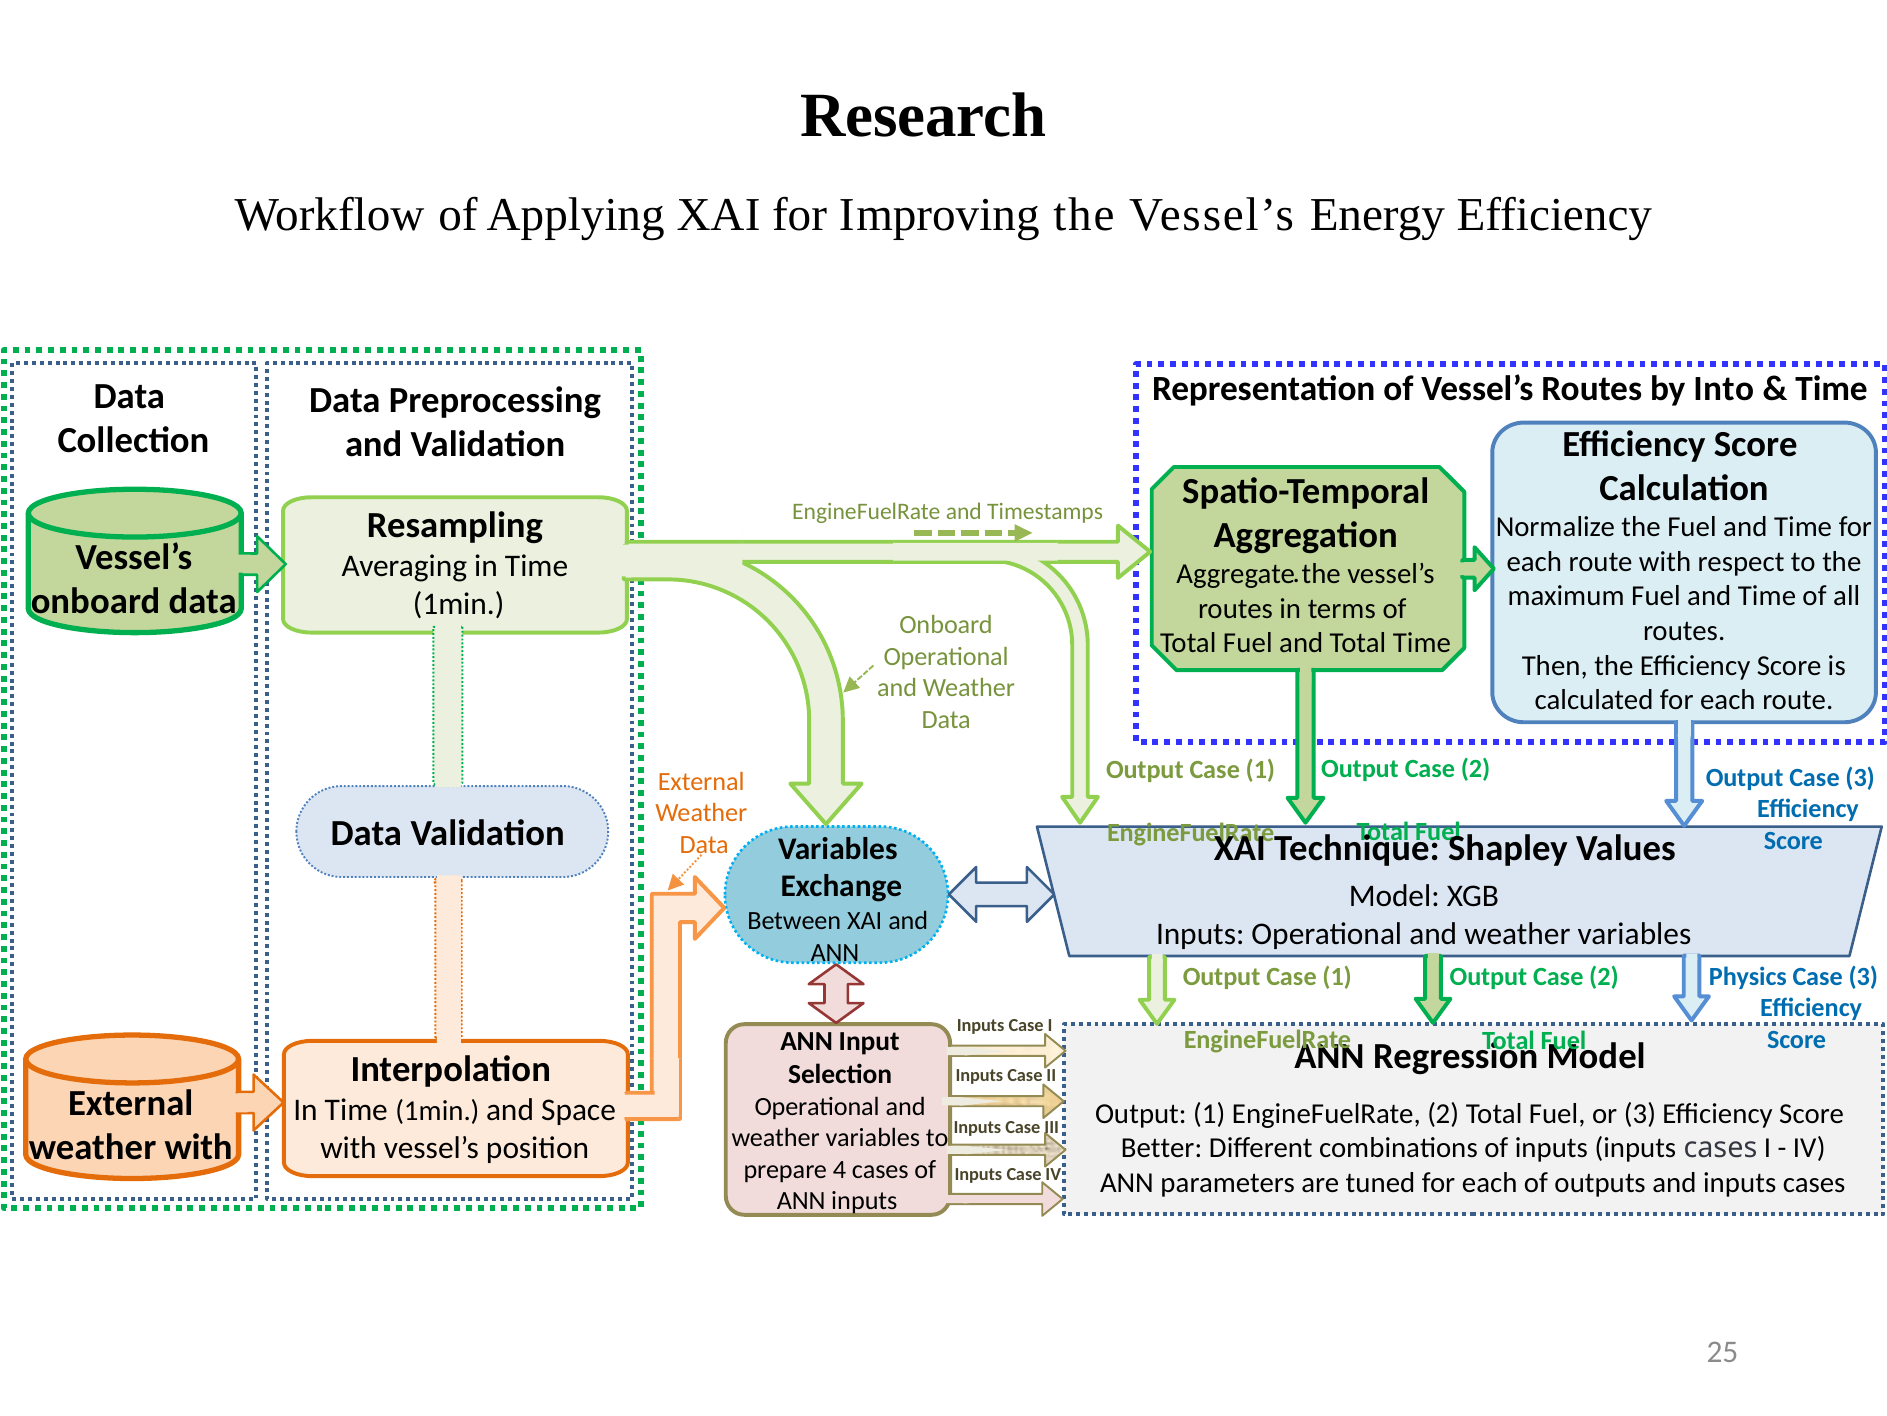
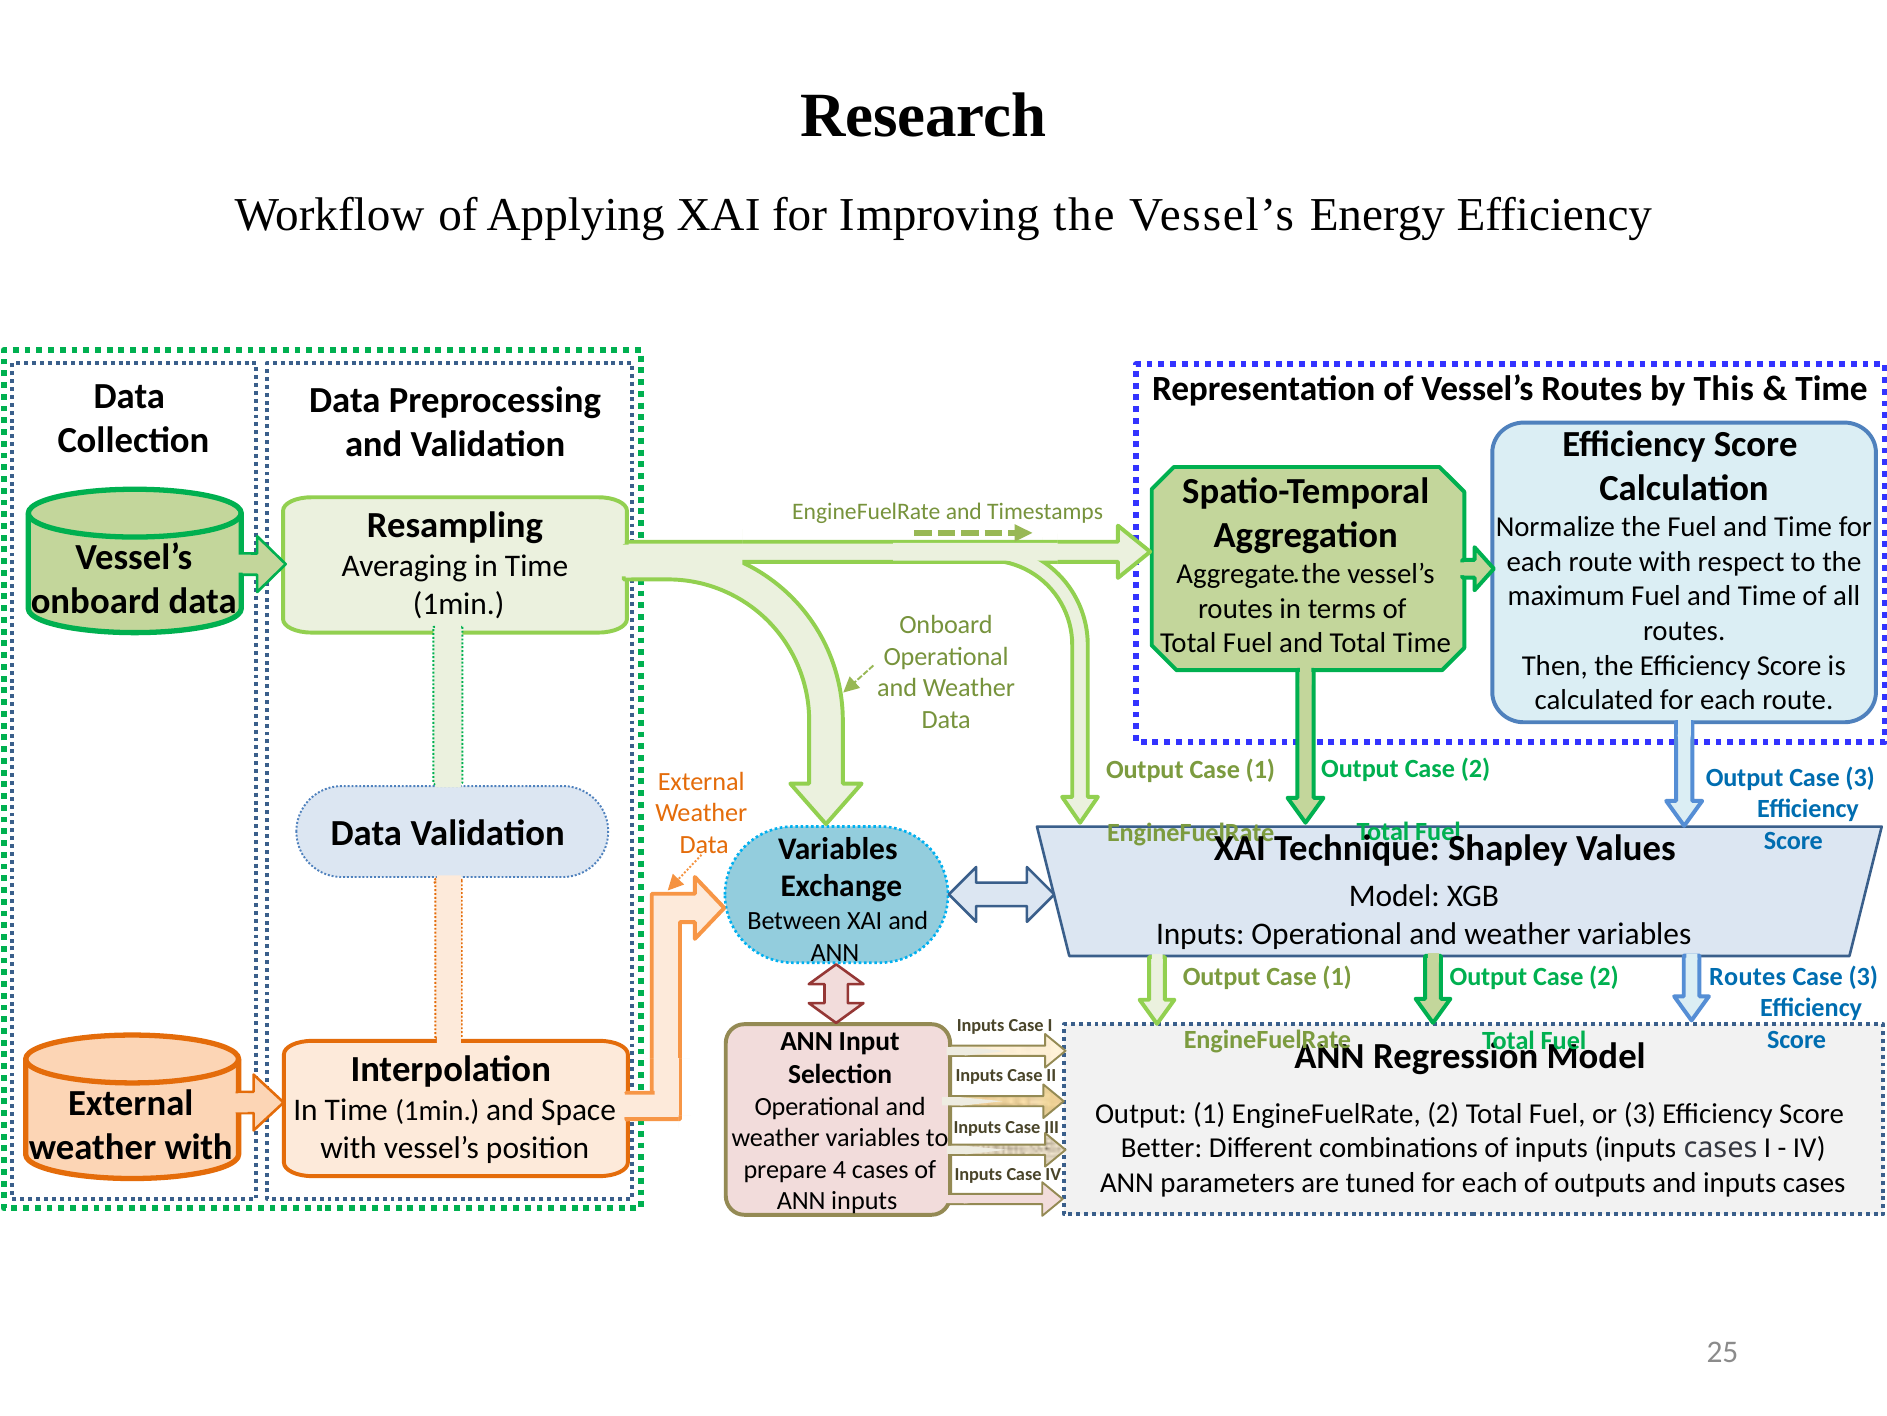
Into: Into -> This (1724, 388)
Physics: Physics -> Routes (1748, 976)
